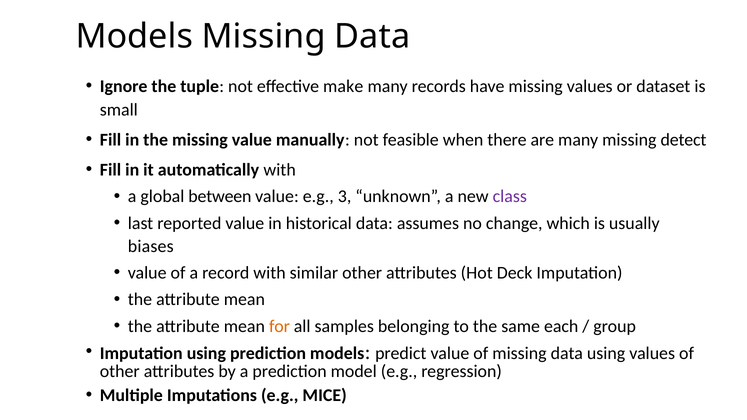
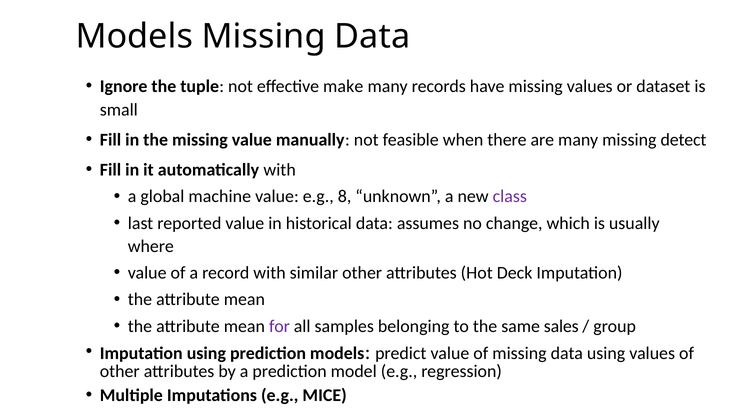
between: between -> machine (220, 197)
3: 3 -> 8 (345, 197)
biases: biases -> where (151, 246)
for colour: orange -> purple (279, 326)
each: each -> sales (561, 326)
